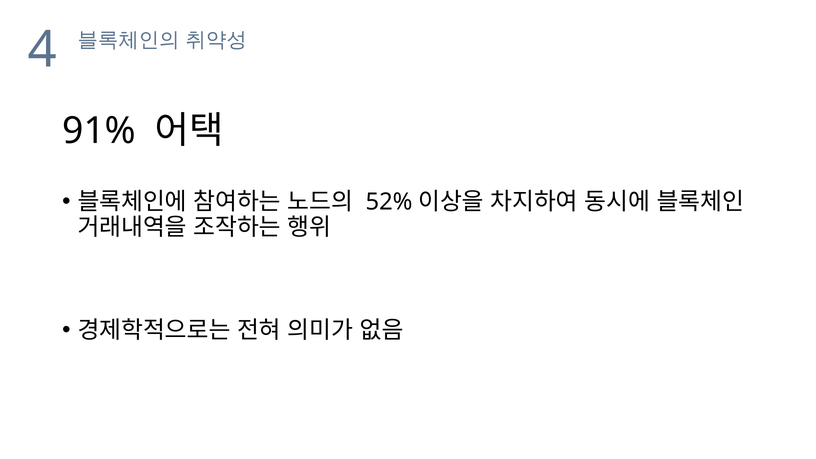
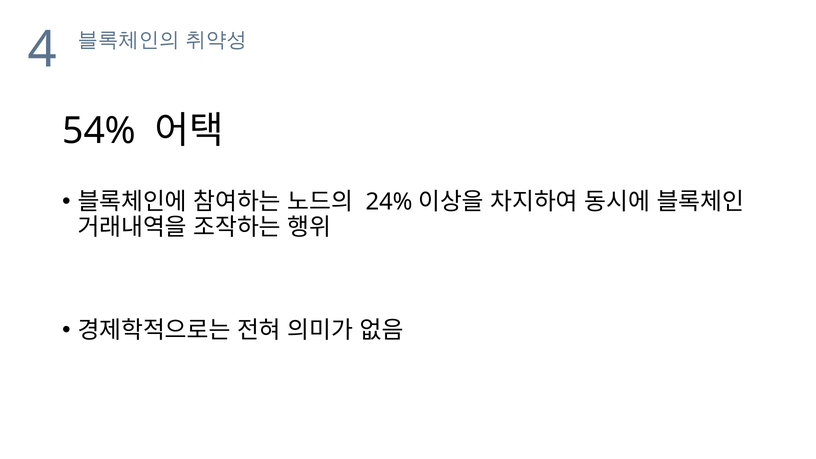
91%: 91% -> 54% (99, 131)
52%: 52% -> 24% (389, 202)
